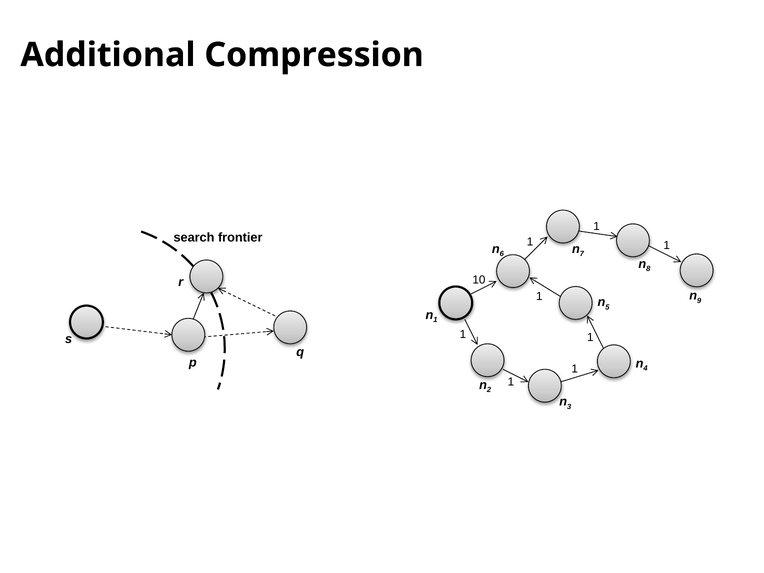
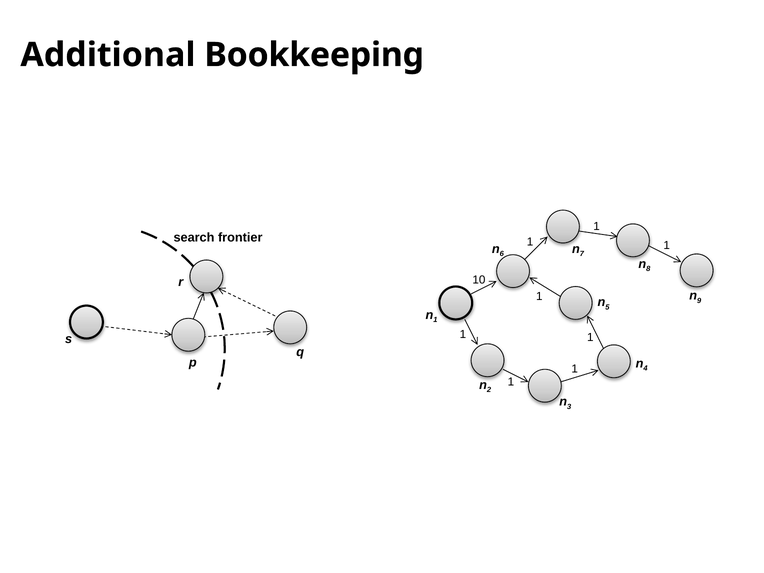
Compression: Compression -> Bookkeeping (314, 55)
